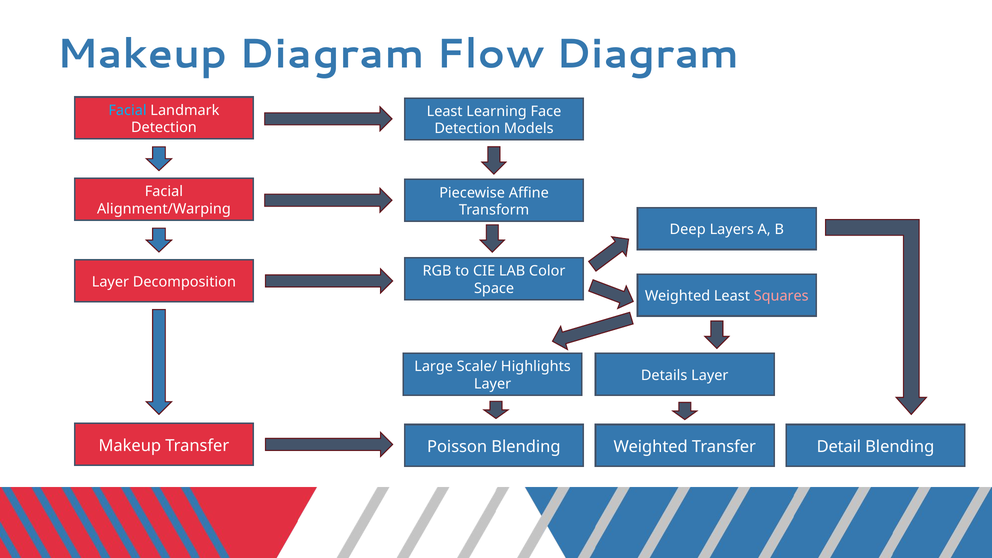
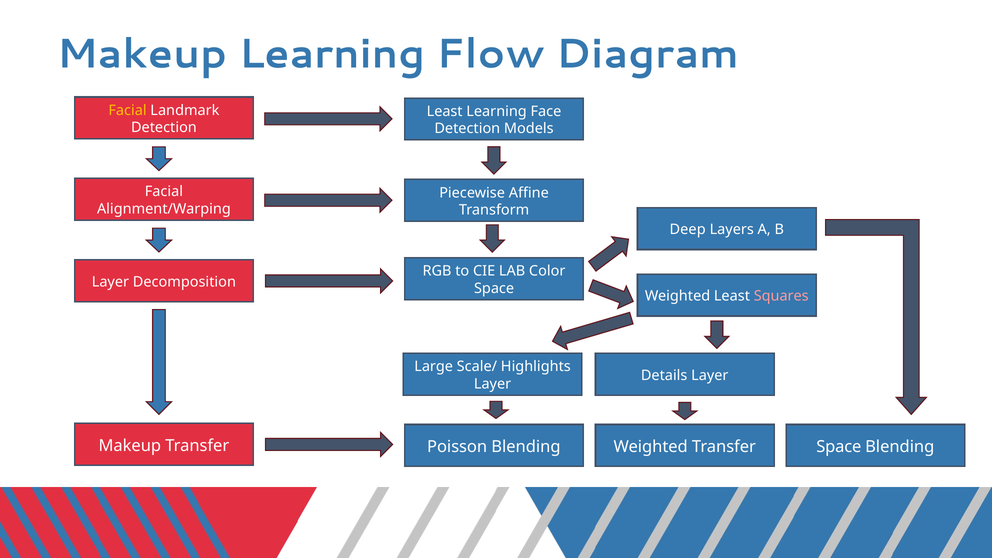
Makeup Diagram: Diagram -> Learning (332, 54)
Facial colour: light blue -> yellow (128, 110)
Transfer Detail: Detail -> Space (839, 447)
